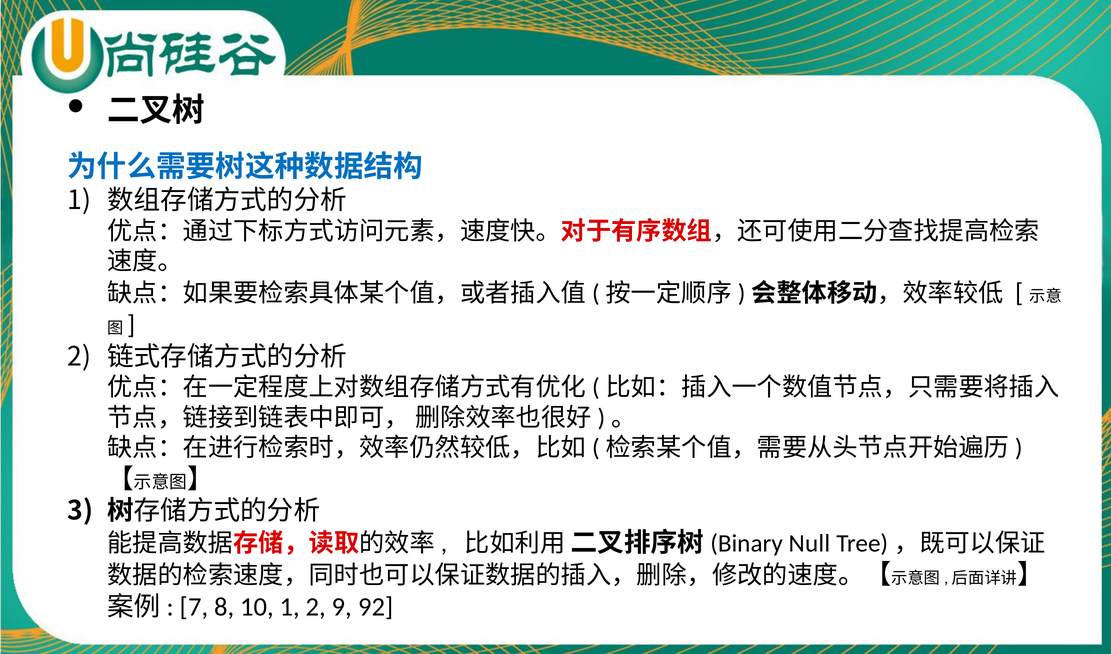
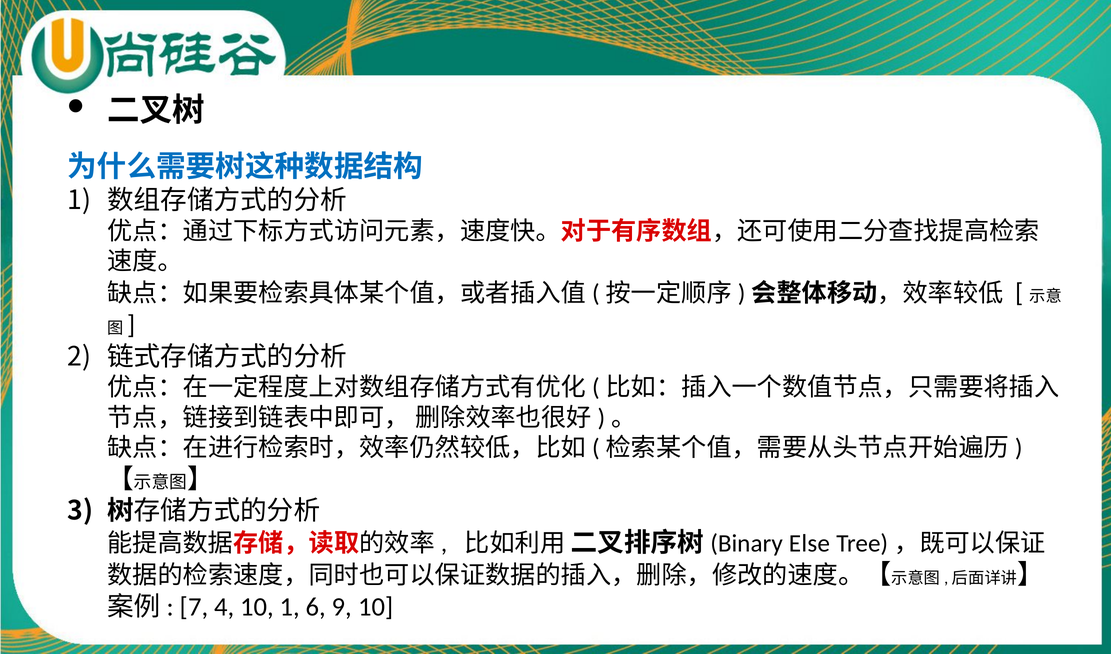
Null: Null -> Else (809, 544)
8: 8 -> 4 (224, 607)
1 2: 2 -> 6 (316, 607)
9 92: 92 -> 10 (376, 607)
